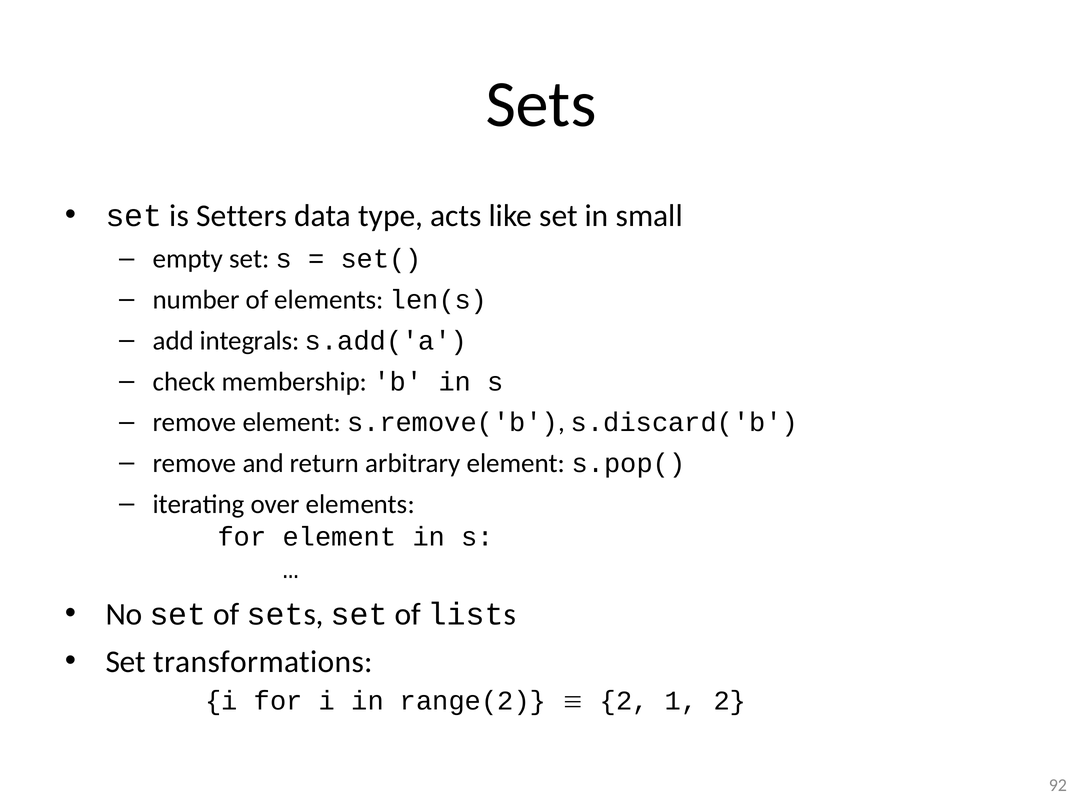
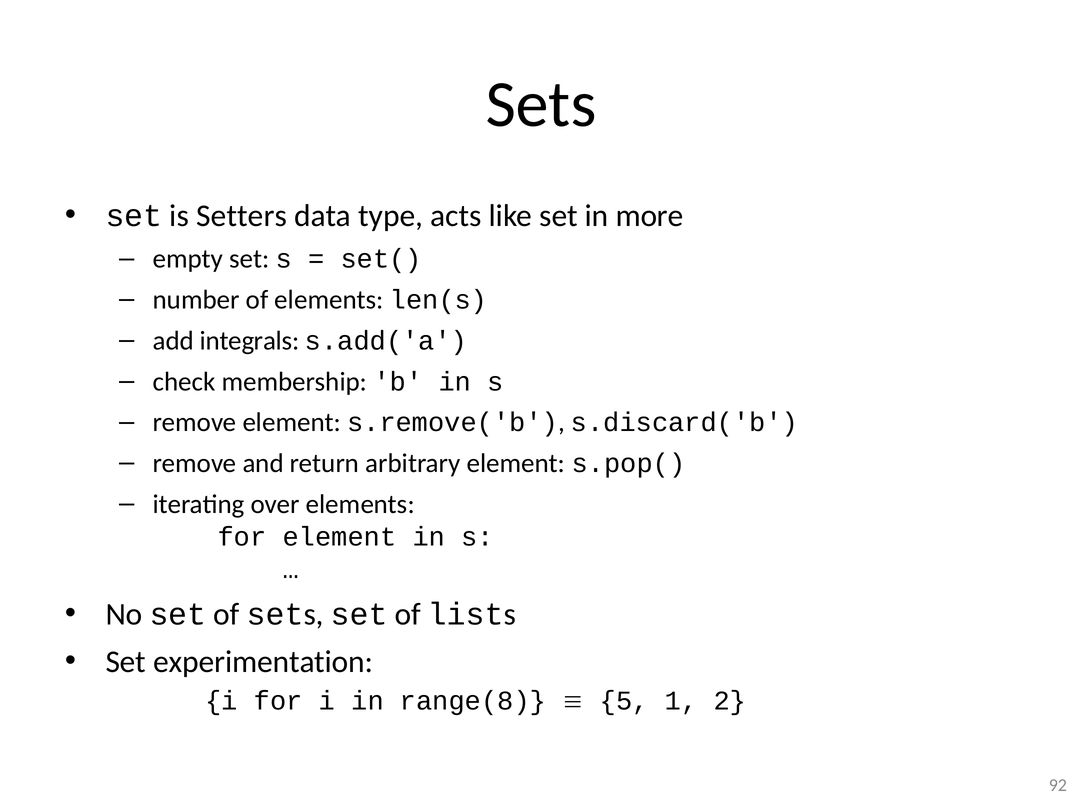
small: small -> more (649, 216)
transformations: transformations -> experimentation (263, 662)
range(2: range(2 -> range(8 (473, 701)
2: 2 -> 5 (624, 701)
